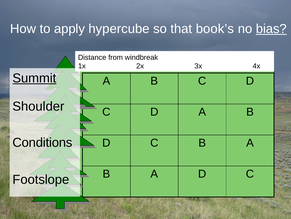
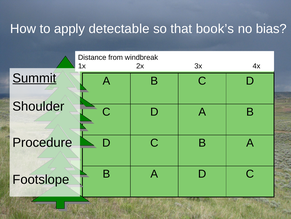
hypercube: hypercube -> detectable (119, 29)
bias underline: present -> none (271, 29)
Conditions: Conditions -> Procedure (42, 142)
